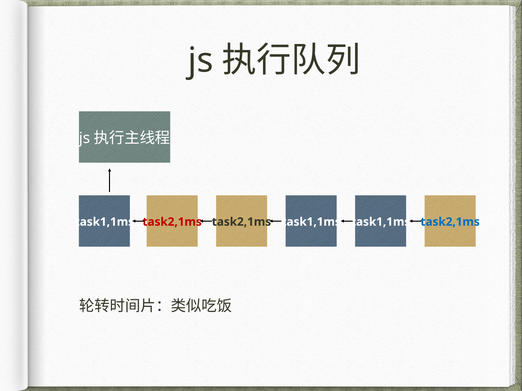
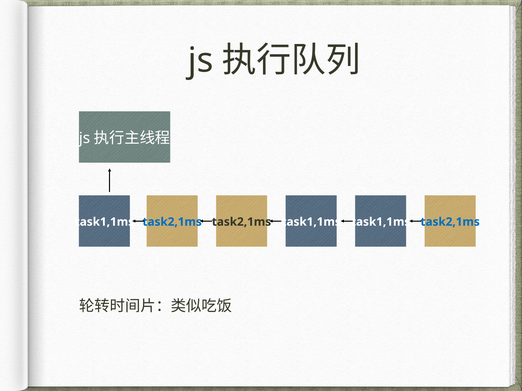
task2,1ms colour: red -> blue (172, 222)
